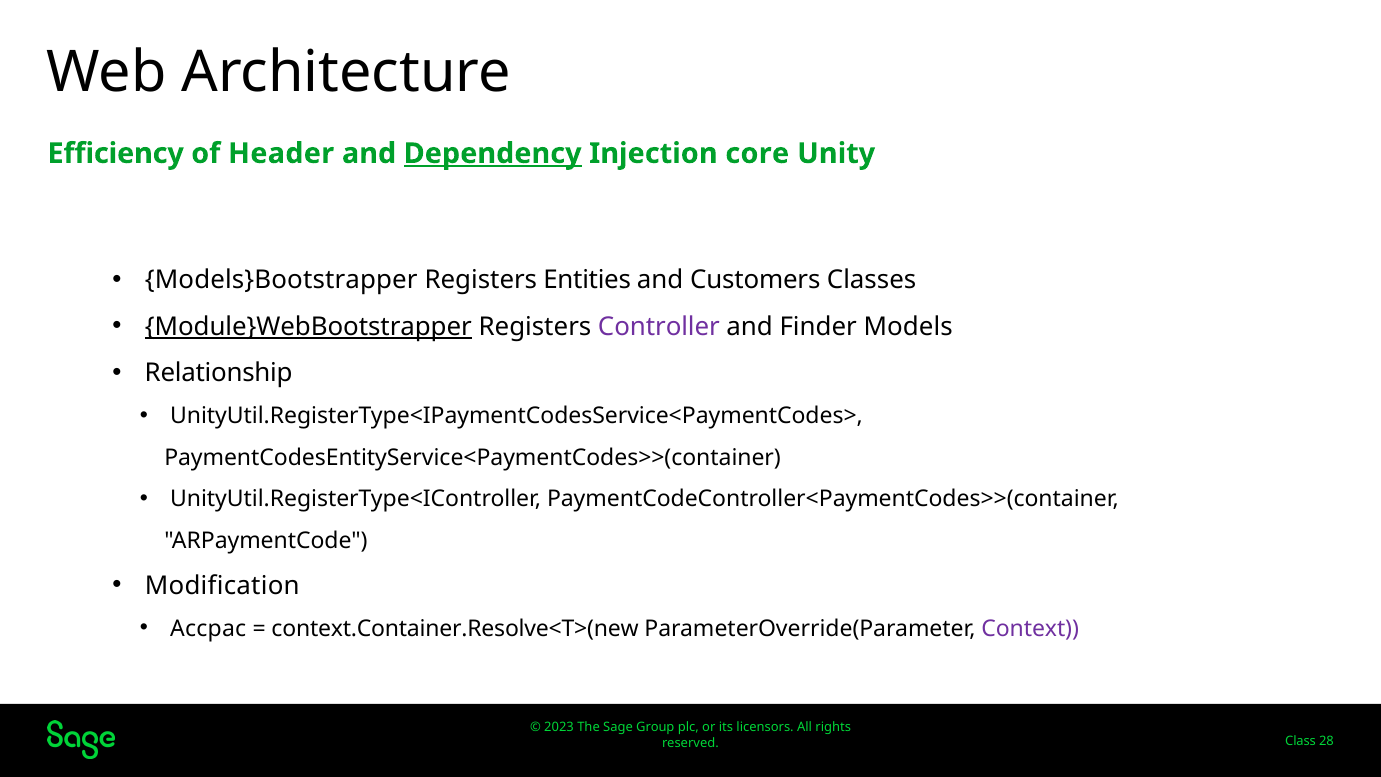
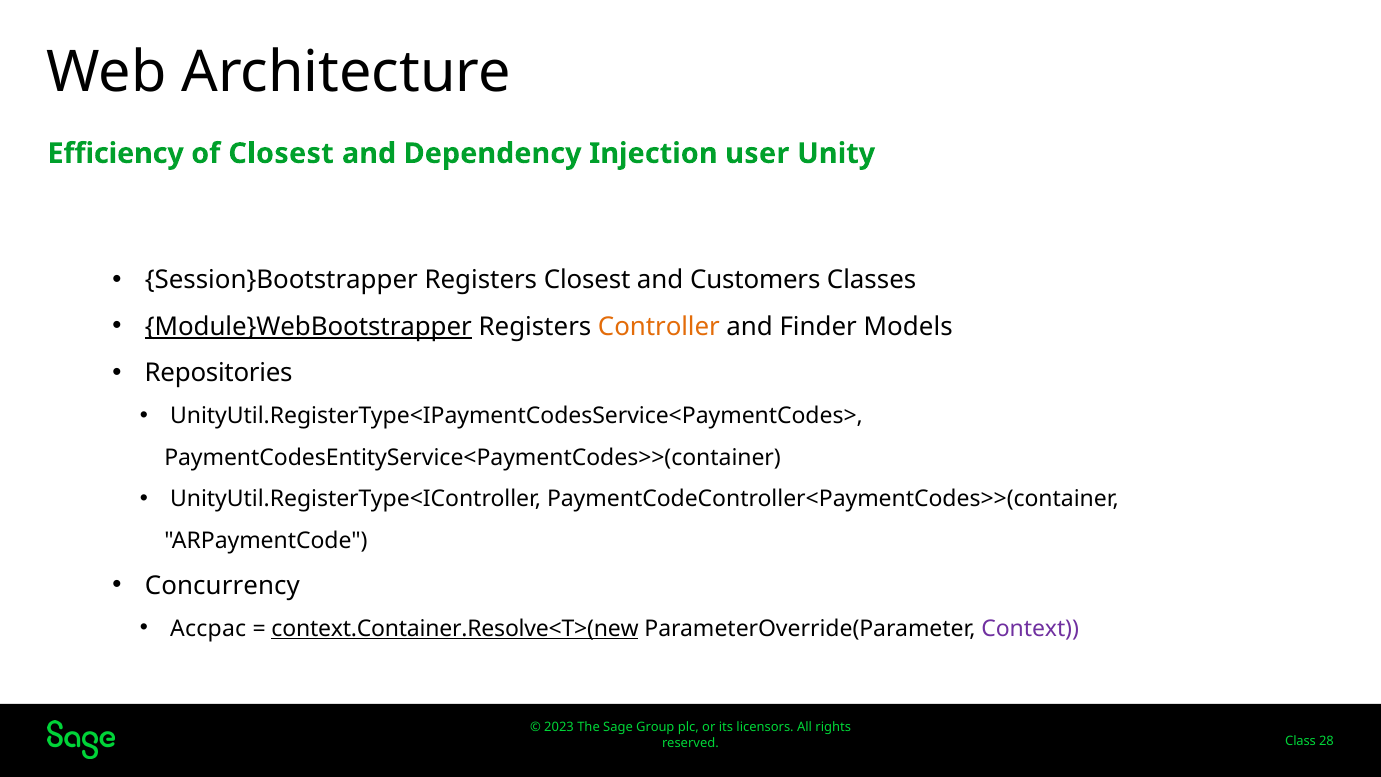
of Header: Header -> Closest (281, 153)
Dependency underline: present -> none (493, 153)
core: core -> user (757, 153)
Models}Bootstrapper: Models}Bootstrapper -> Session}Bootstrapper (281, 280)
Registers Entities: Entities -> Closest (587, 280)
Controller colour: purple -> orange (659, 327)
Relationship: Relationship -> Repositories (219, 373)
Modification: Modification -> Concurrency (222, 585)
context.Container.Resolve<T>(new underline: none -> present (455, 628)
